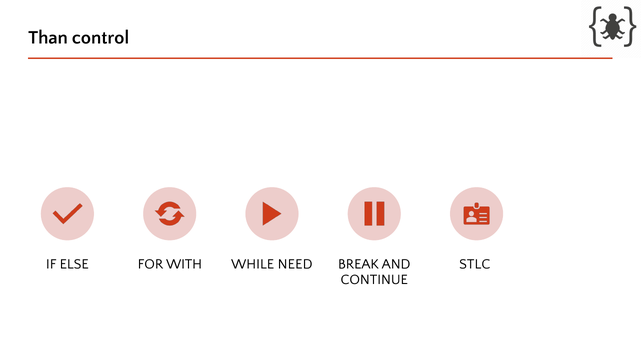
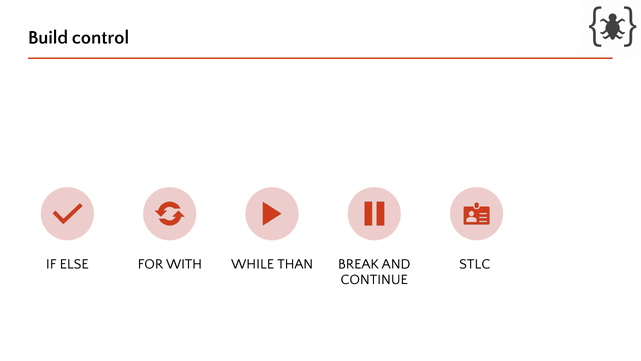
Than: Than -> Build (48, 38)
NEED: NEED -> THAN (295, 264)
